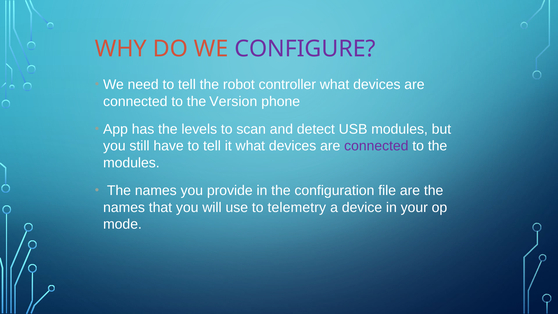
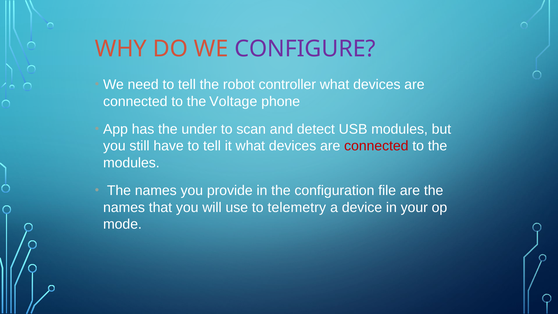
Version: Version -> Voltage (233, 101)
levels: levels -> under (199, 129)
connected colour: purple -> red (376, 146)
